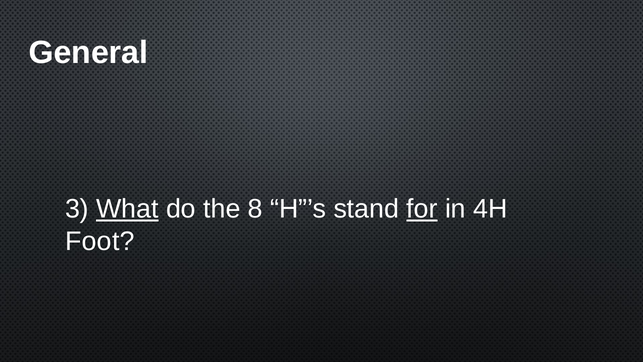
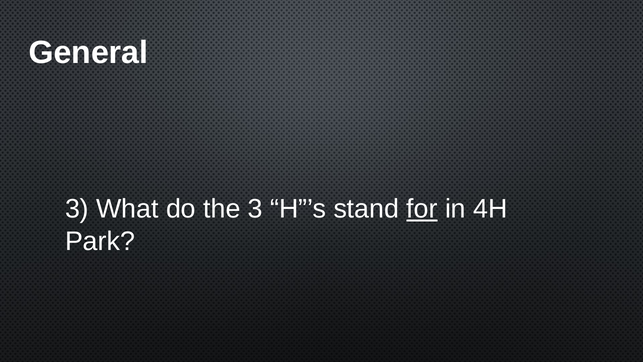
What underline: present -> none (127, 209)
the 8: 8 -> 3 (255, 209)
Foot: Foot -> Park (100, 241)
